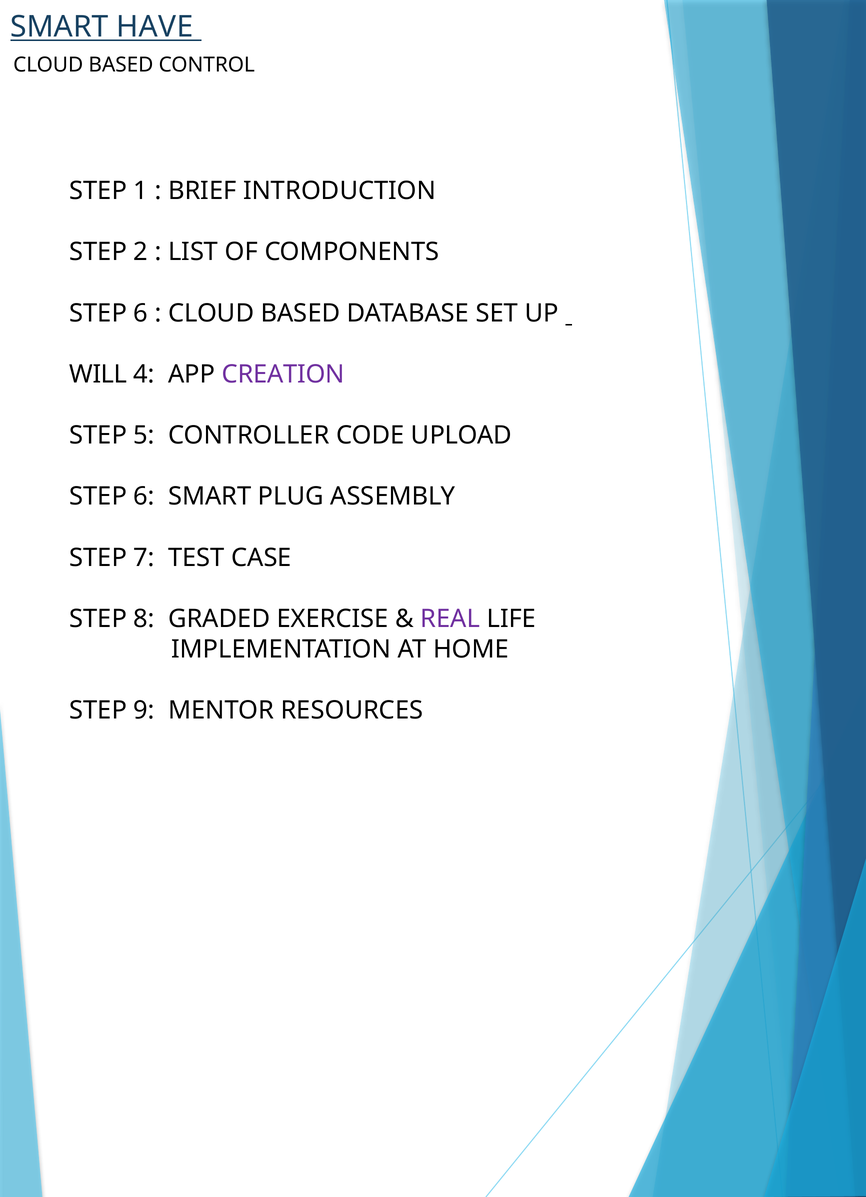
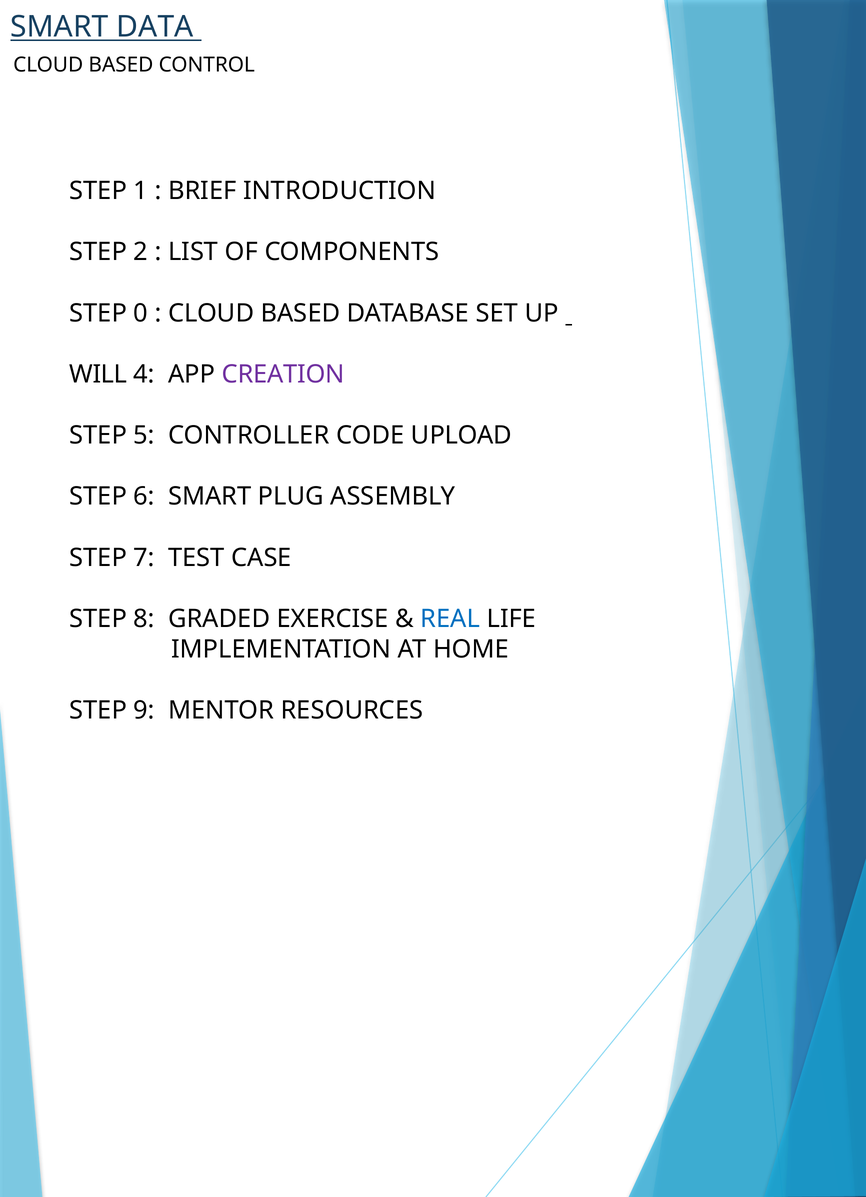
HAVE: HAVE -> DATA (155, 27)
6: 6 -> 0 (141, 313)
REAL colour: purple -> blue (450, 619)
